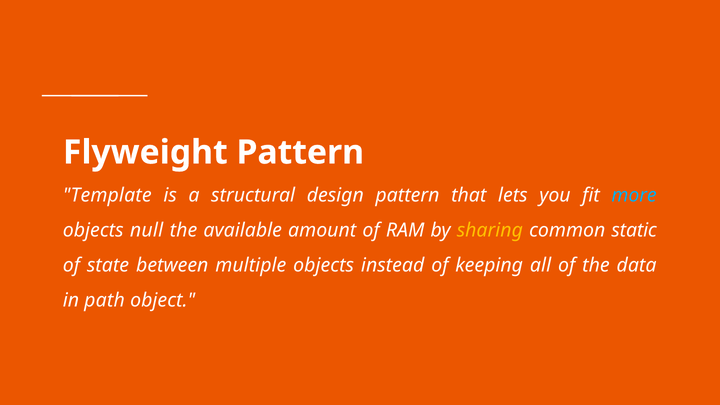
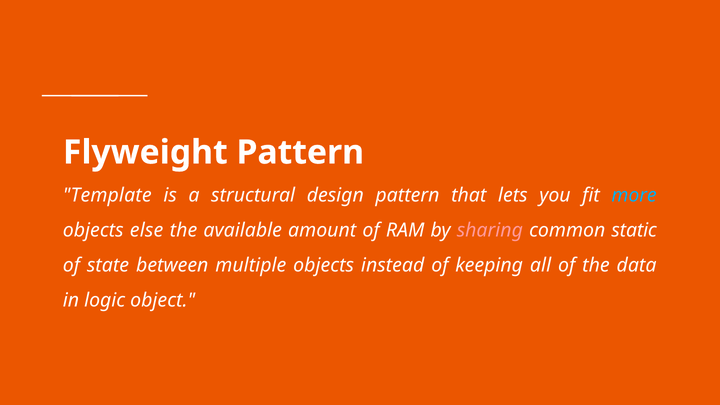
null: null -> else (147, 230)
sharing colour: yellow -> pink (490, 230)
path: path -> logic (105, 300)
